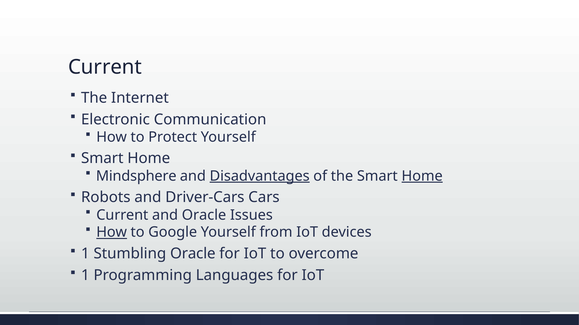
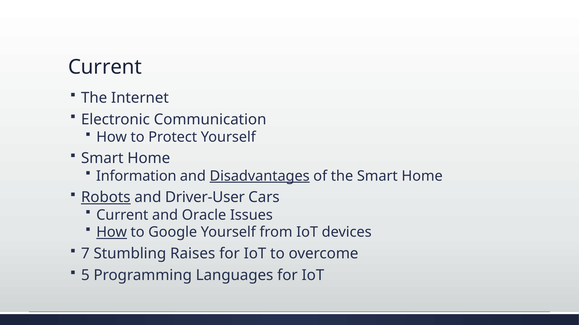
Mindsphere: Mindsphere -> Information (136, 176)
Home underline: present -> none (422, 176)
Robots underline: none -> present (106, 198)
Driver-Cars: Driver-Cars -> Driver-User (205, 198)
1: 1 -> 7 (85, 254)
Stumbling Oracle: Oracle -> Raises (193, 254)
1: 1 -> 5 (85, 276)
